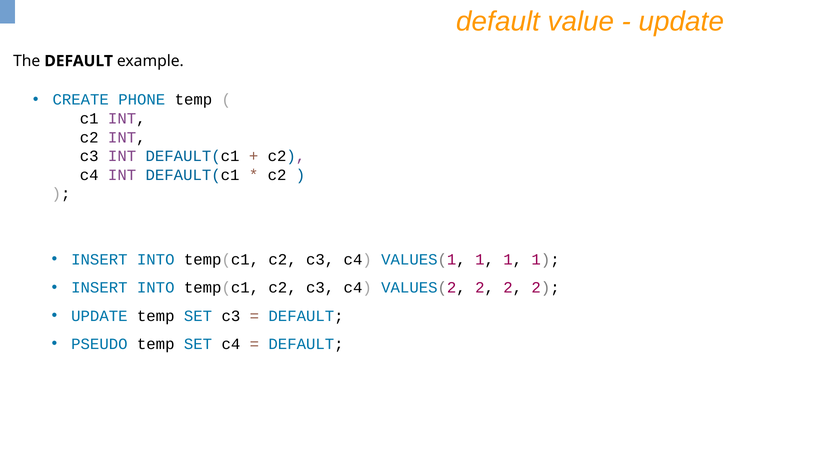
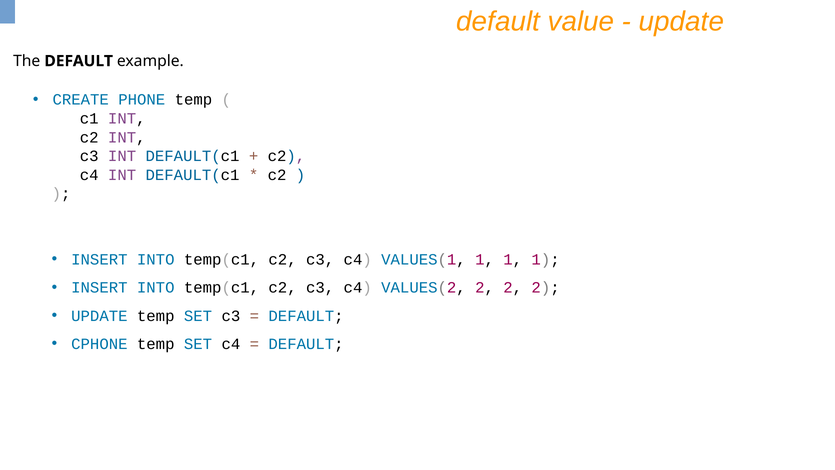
PSEUDO: PSEUDO -> CPHONE (99, 344)
